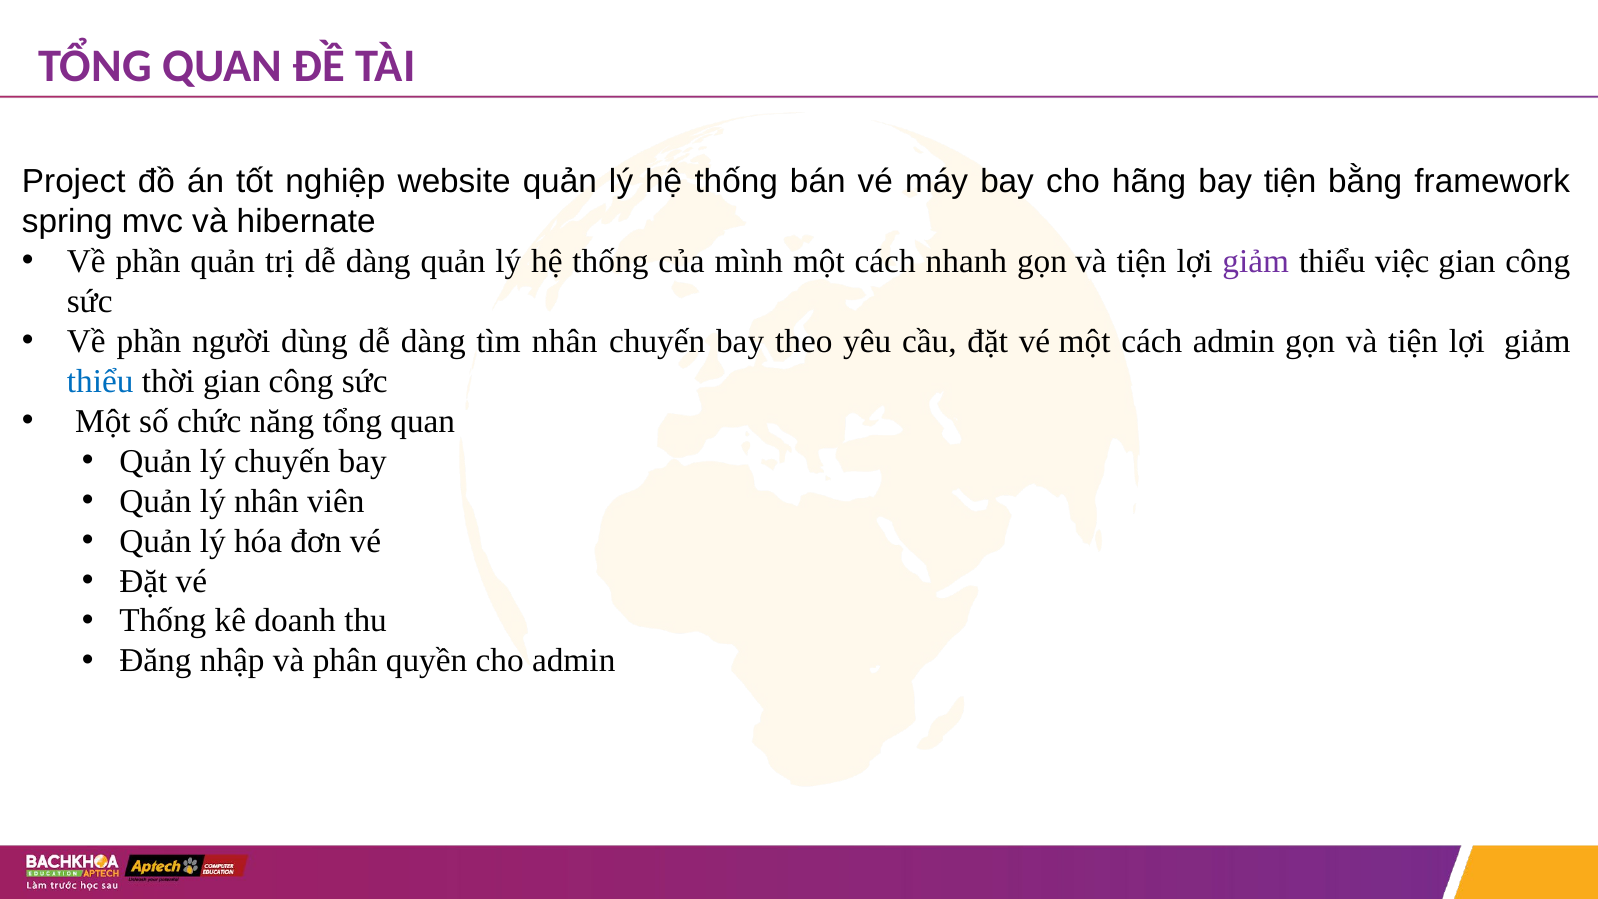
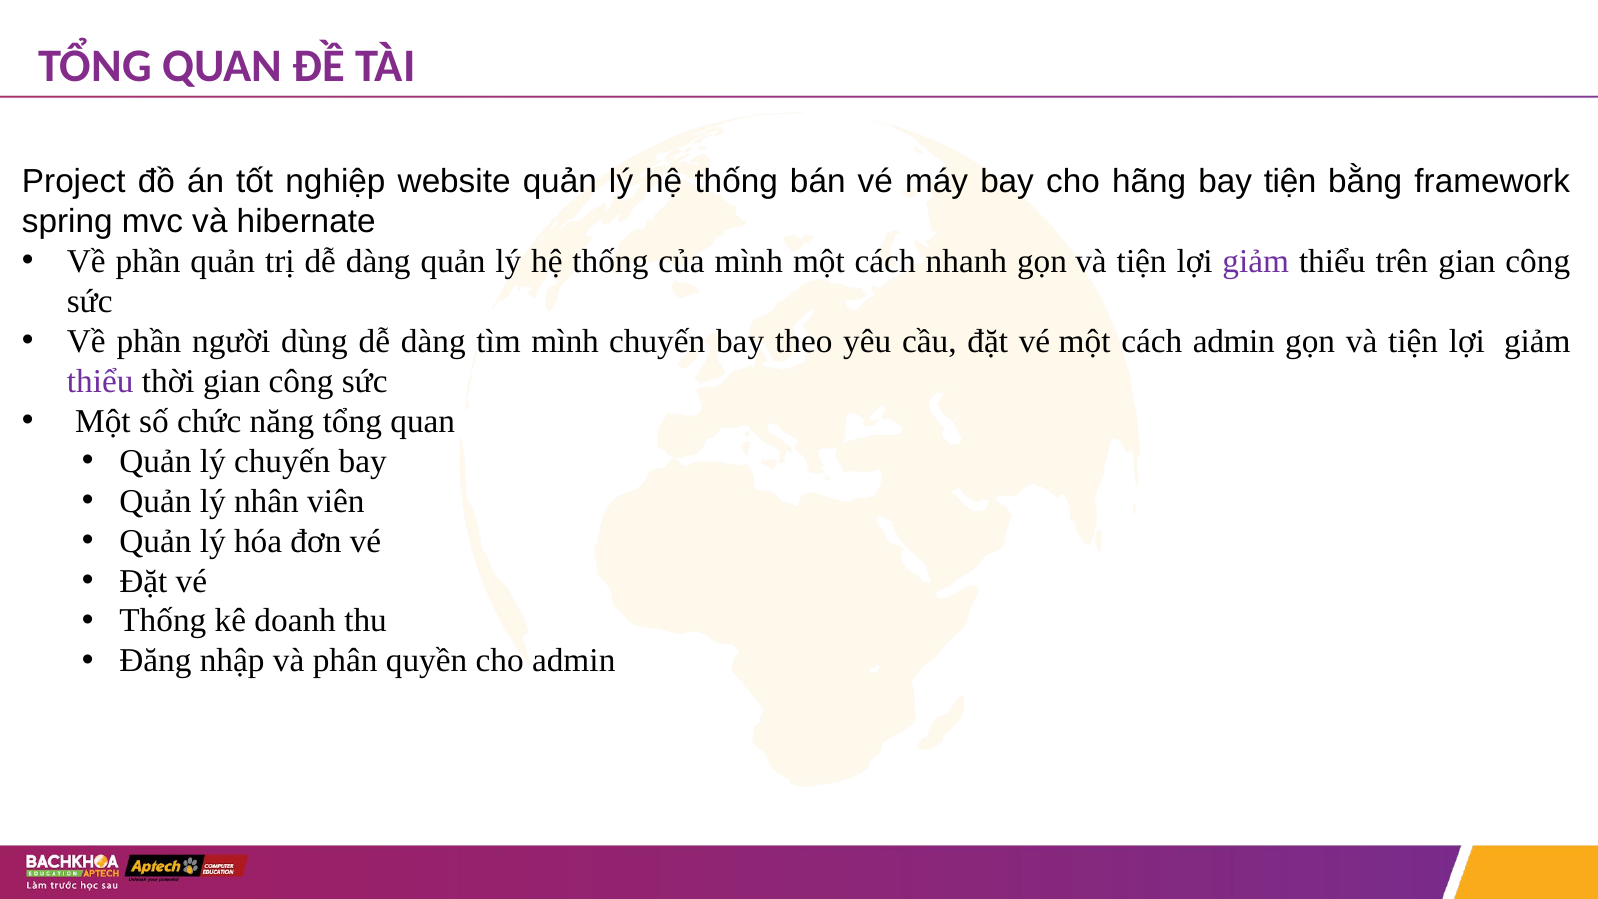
việc: việc -> trên (1402, 261)
tìm nhân: nhân -> mình (565, 341)
thiểu colour: blue -> purple (100, 381)
